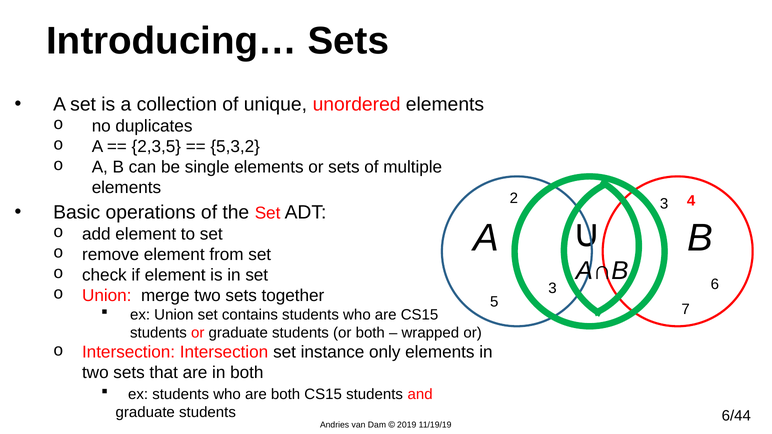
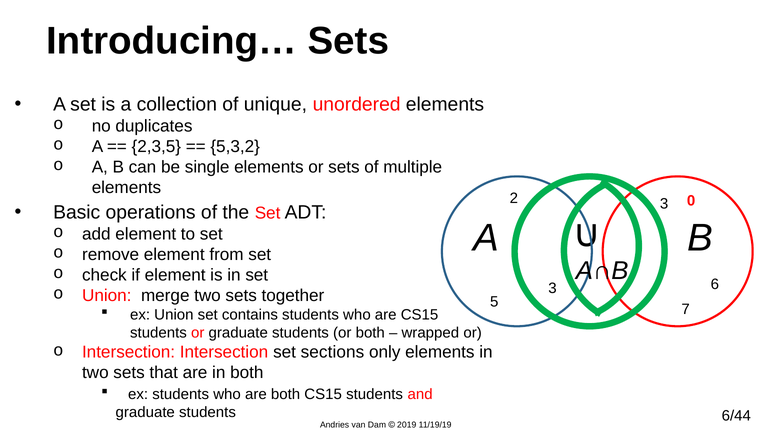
4: 4 -> 0 (691, 201)
instance: instance -> sections (332, 352)
